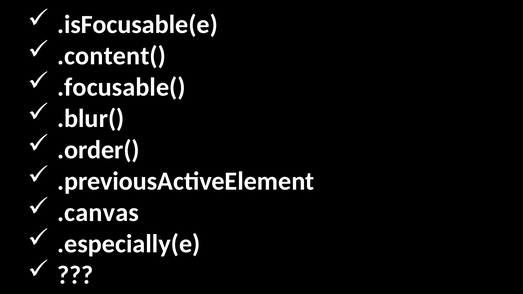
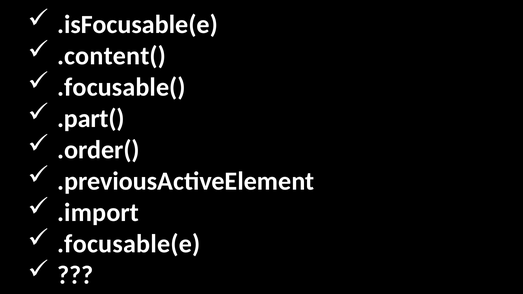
.blur(: .blur( -> .part( (91, 119)
.canvas: .canvas -> .import (98, 213)
.especially(e: .especially(e -> .focusable(e (129, 244)
